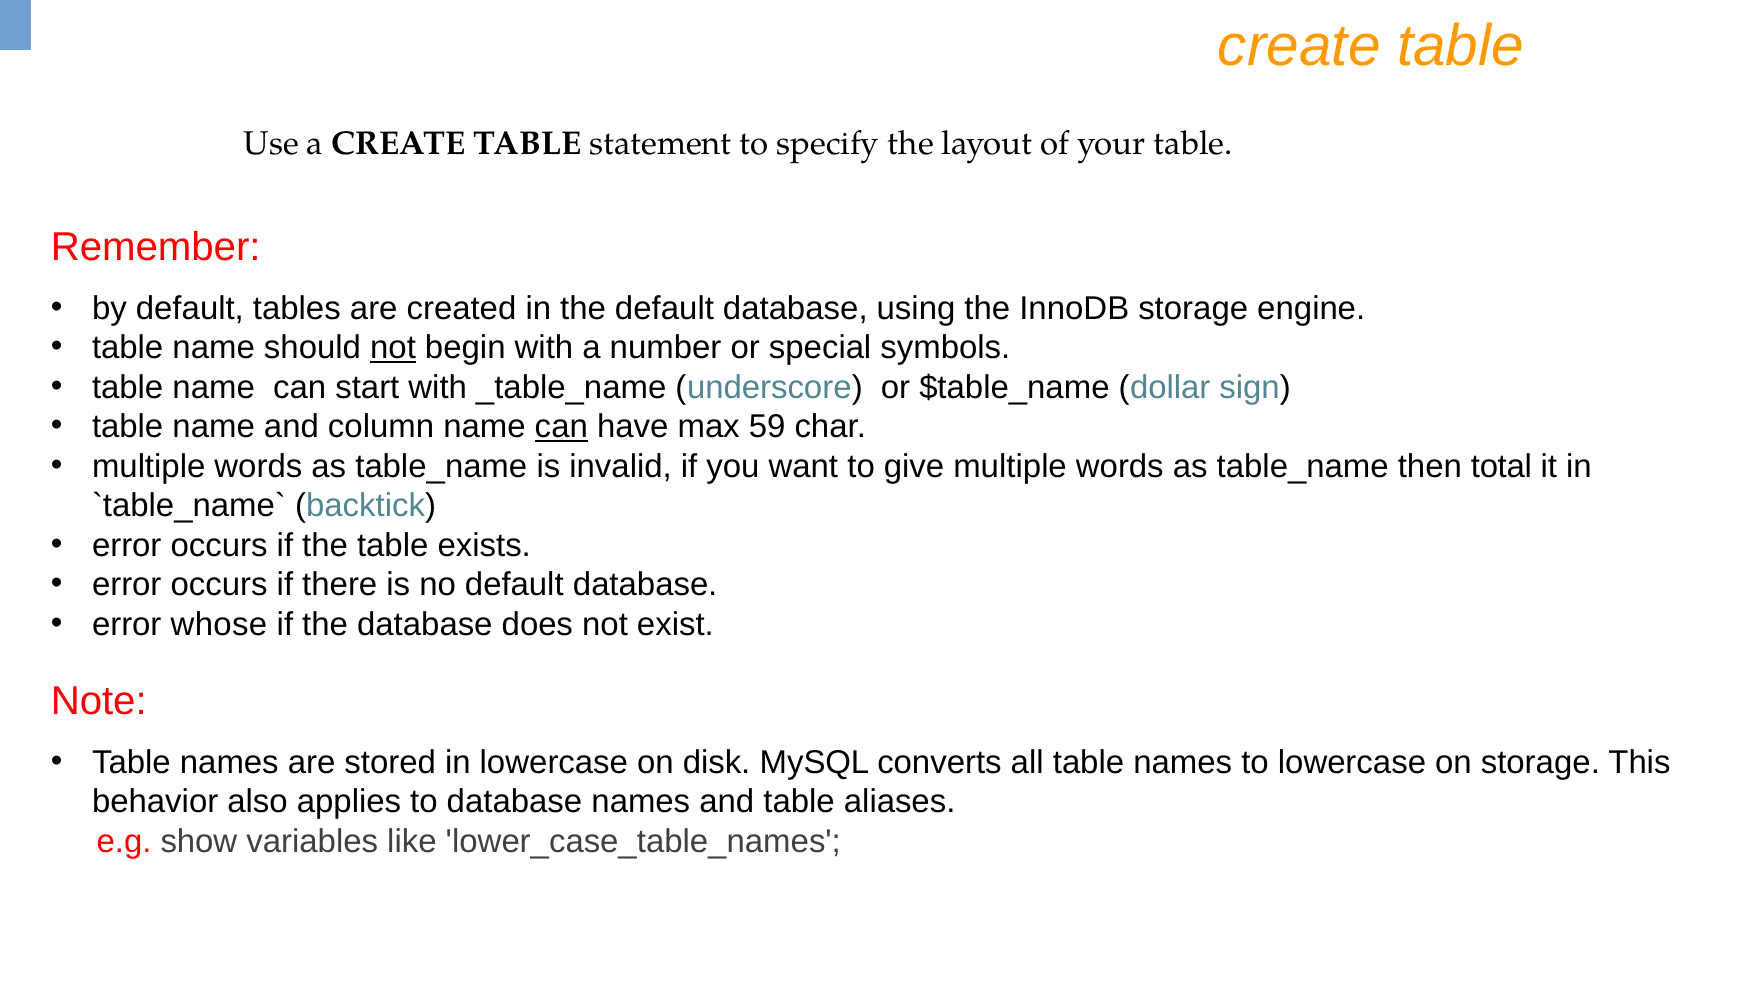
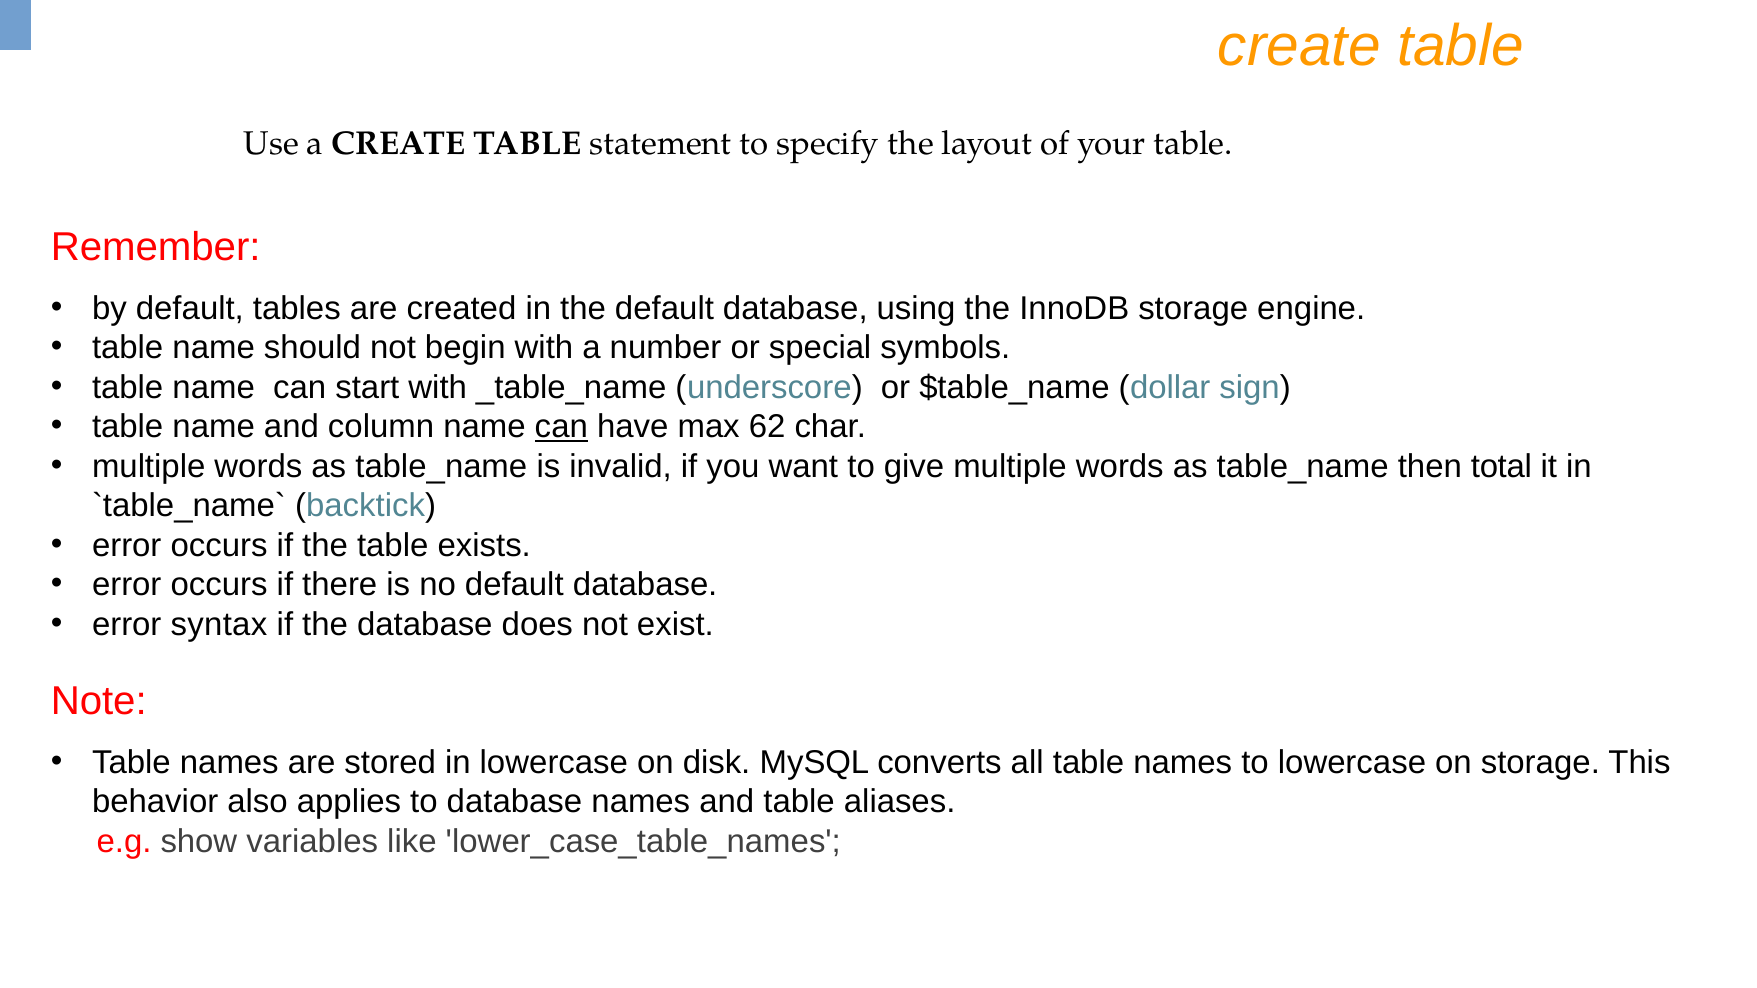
not underline: present -> none (393, 348)
59: 59 -> 62 (767, 427)
whose: whose -> syntax (219, 625)
